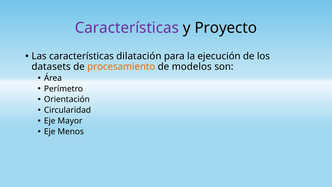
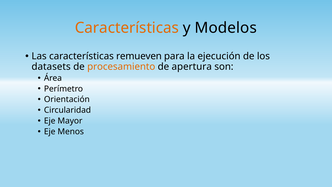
Características colour: purple -> orange (127, 28)
Proyecto: Proyecto -> Modelos (226, 28)
dilatación: dilatación -> remueven (139, 56)
modelos: modelos -> apertura (192, 67)
